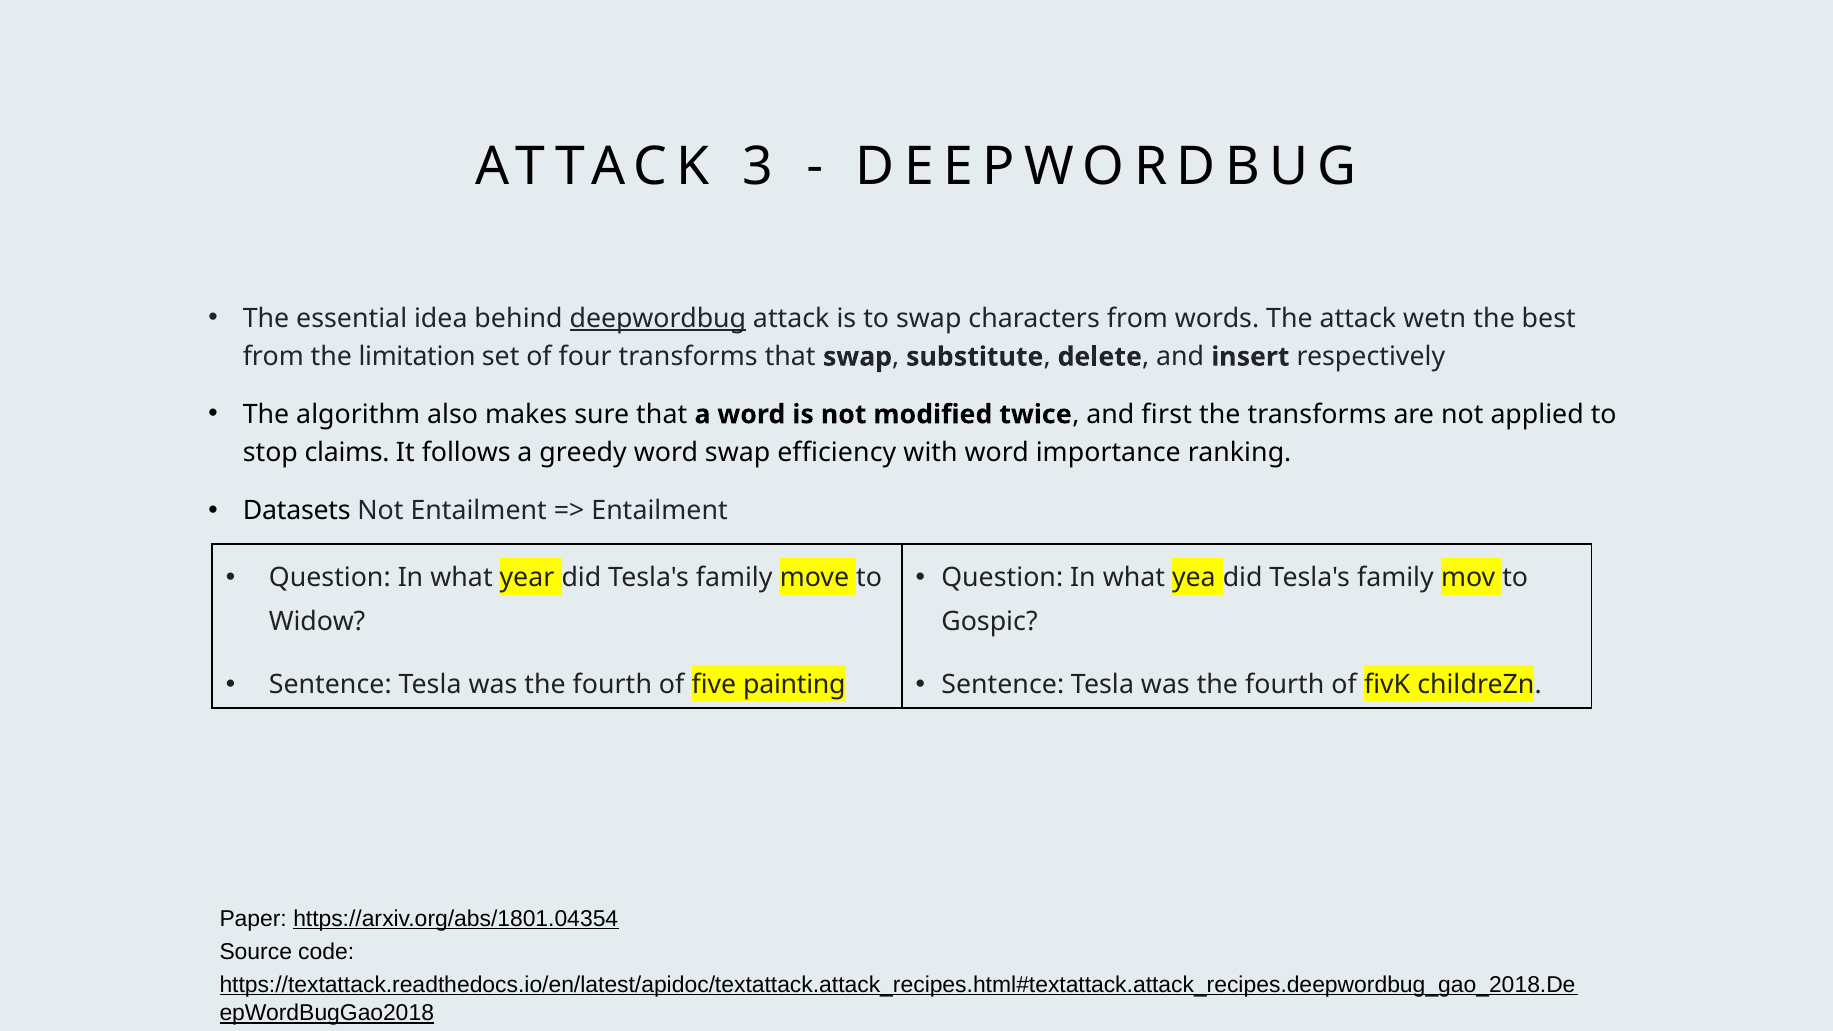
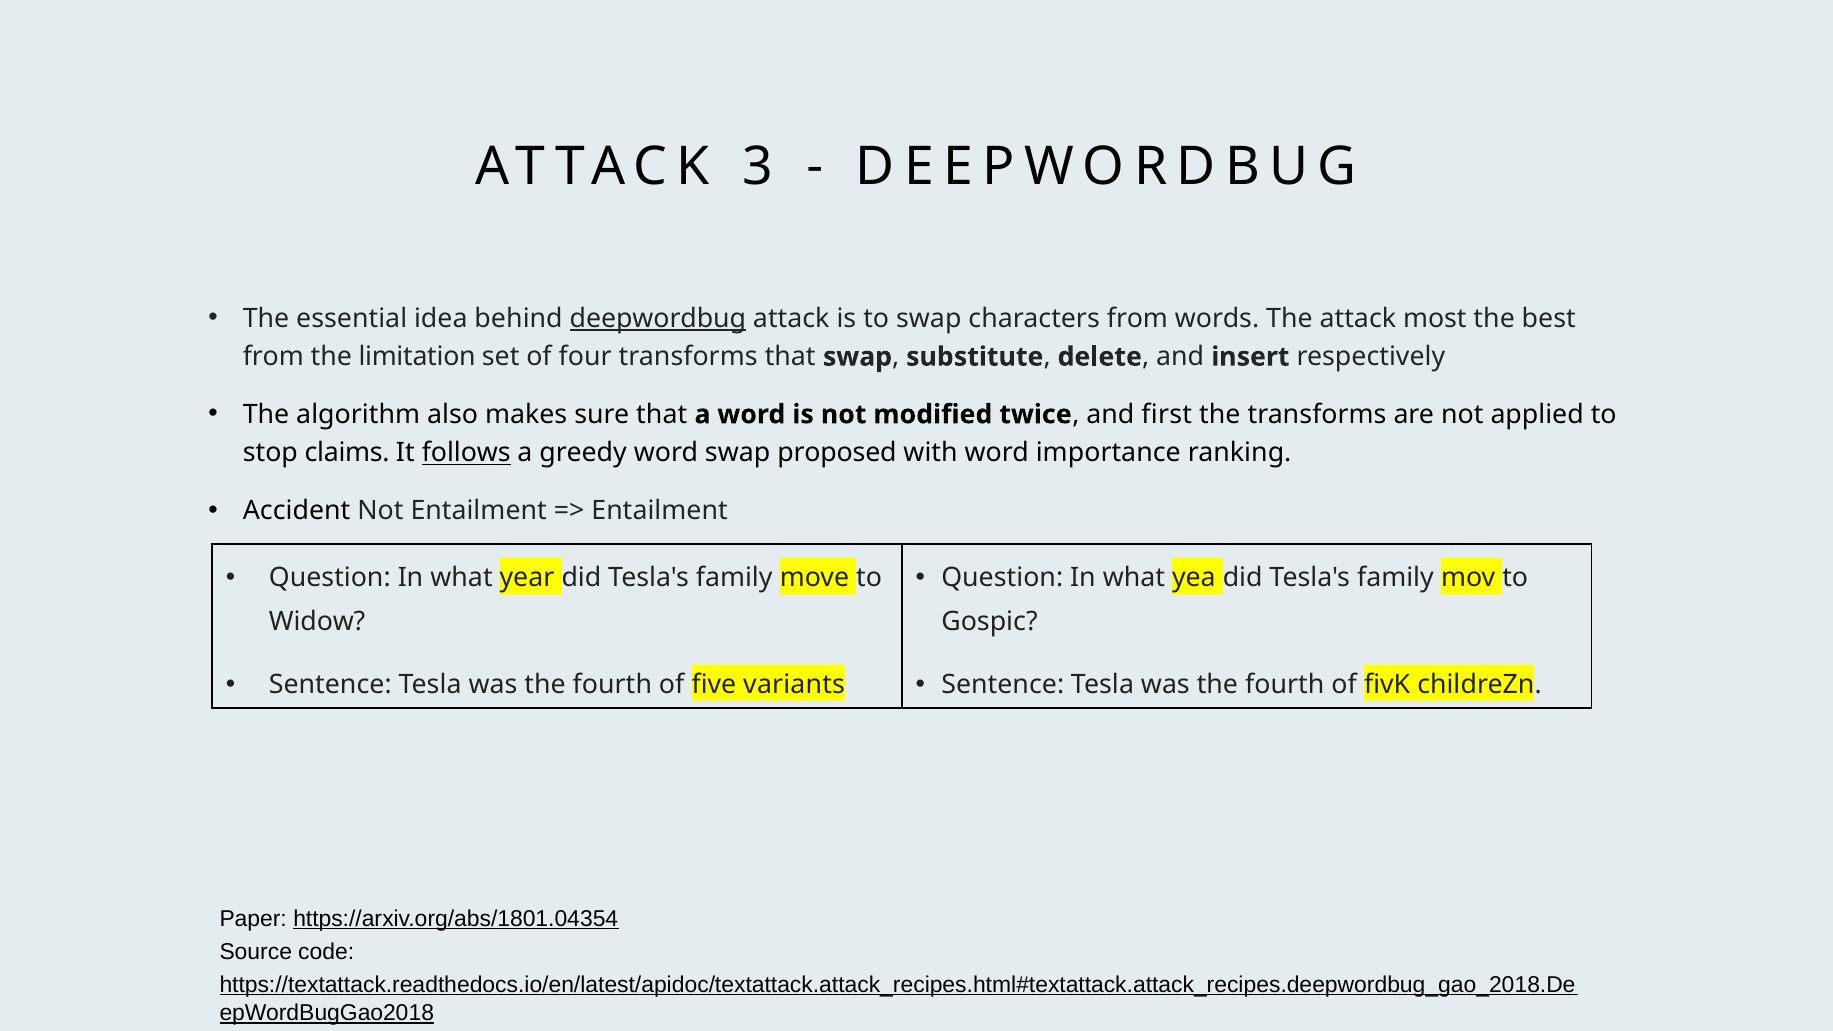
wetn: wetn -> most (1435, 318)
follows underline: none -> present (466, 453)
efficiency: efficiency -> proposed (837, 453)
Datasets: Datasets -> Accident (297, 511)
painting: painting -> variants (794, 685)
